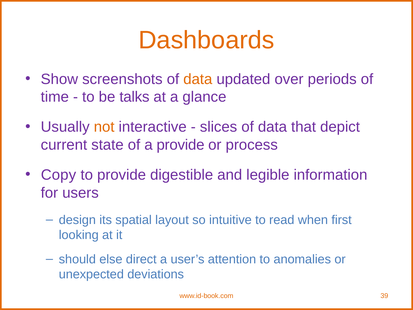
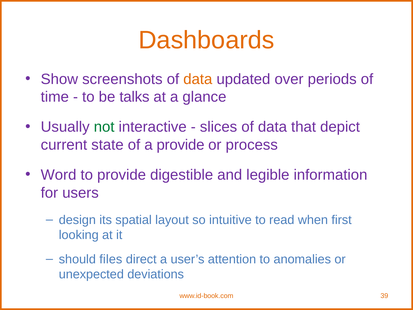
not colour: orange -> green (104, 127)
Copy: Copy -> Word (59, 175)
else: else -> files (111, 259)
